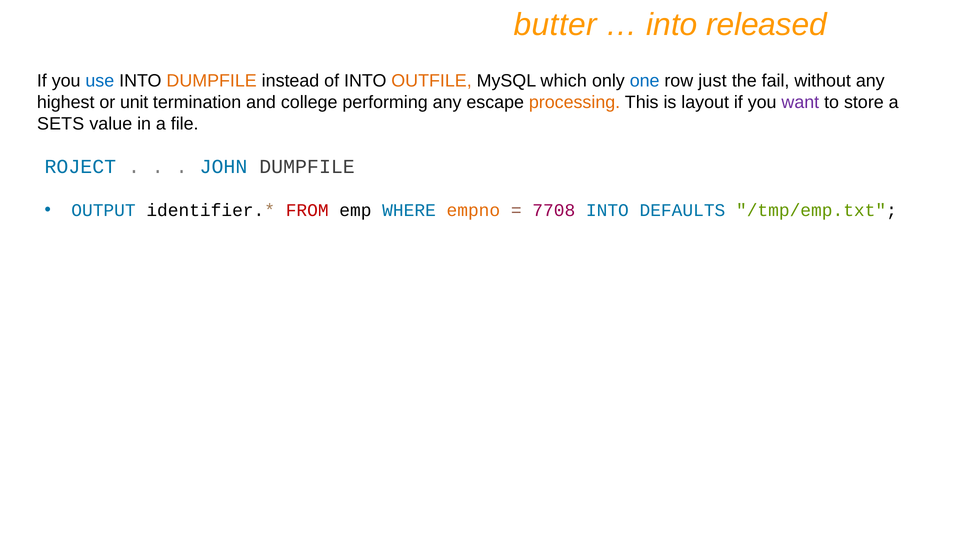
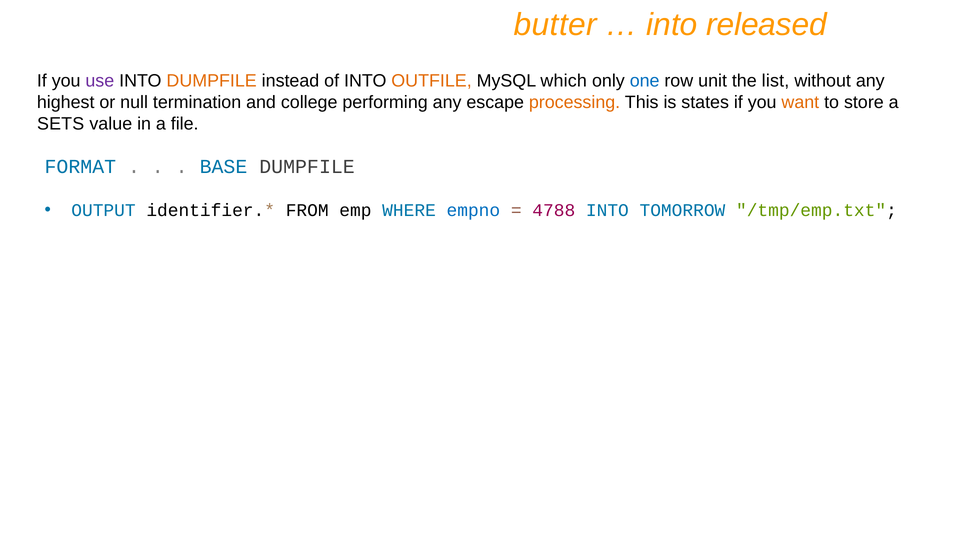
use colour: blue -> purple (100, 81)
just: just -> unit (713, 81)
fail: fail -> list (775, 81)
unit: unit -> null (134, 102)
layout: layout -> states (705, 102)
want colour: purple -> orange (800, 102)
ROJECT: ROJECT -> FORMAT (80, 167)
JOHN: JOHN -> BASE (223, 167)
FROM colour: red -> black (307, 210)
empno colour: orange -> blue (473, 210)
7708: 7708 -> 4788 (554, 210)
DEFAULTS: DEFAULTS -> TOMORROW (682, 210)
